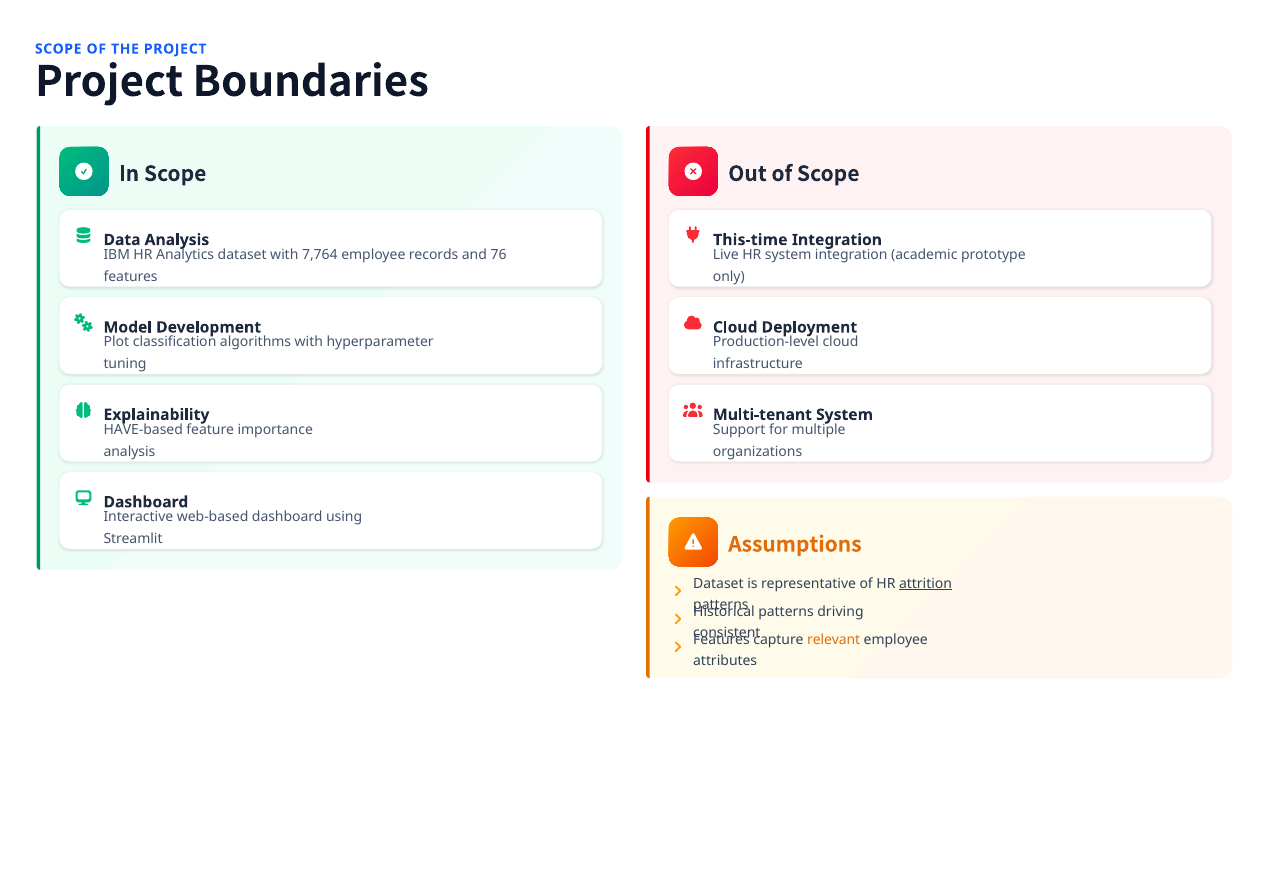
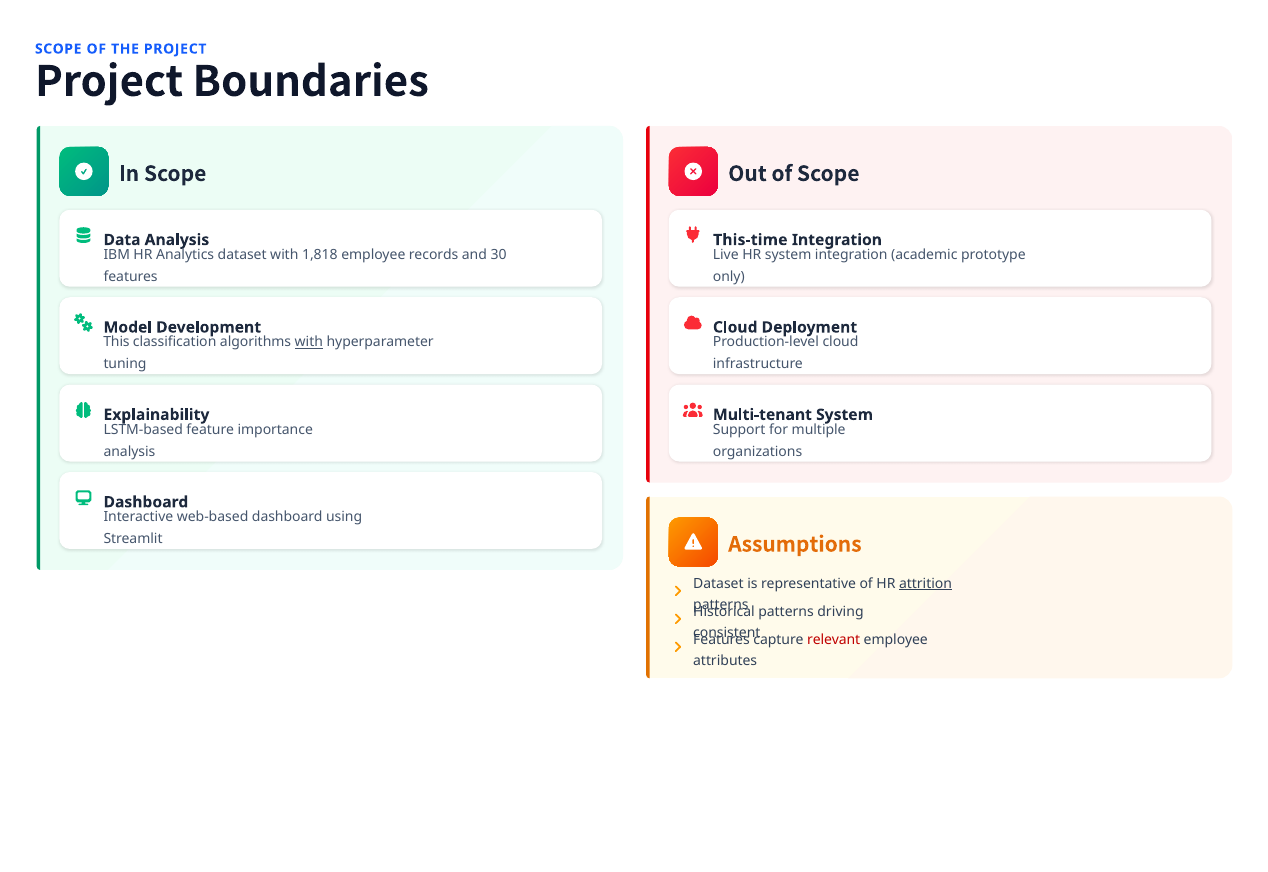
7,764: 7,764 -> 1,818 (320, 255)
76: 76 -> 30 (499, 255)
Plot: Plot -> This (117, 342)
with underline: none -> present (309, 342)
HAVE-based: HAVE-based -> LSTM-based (143, 429)
relevant colour: orange -> red (834, 639)
